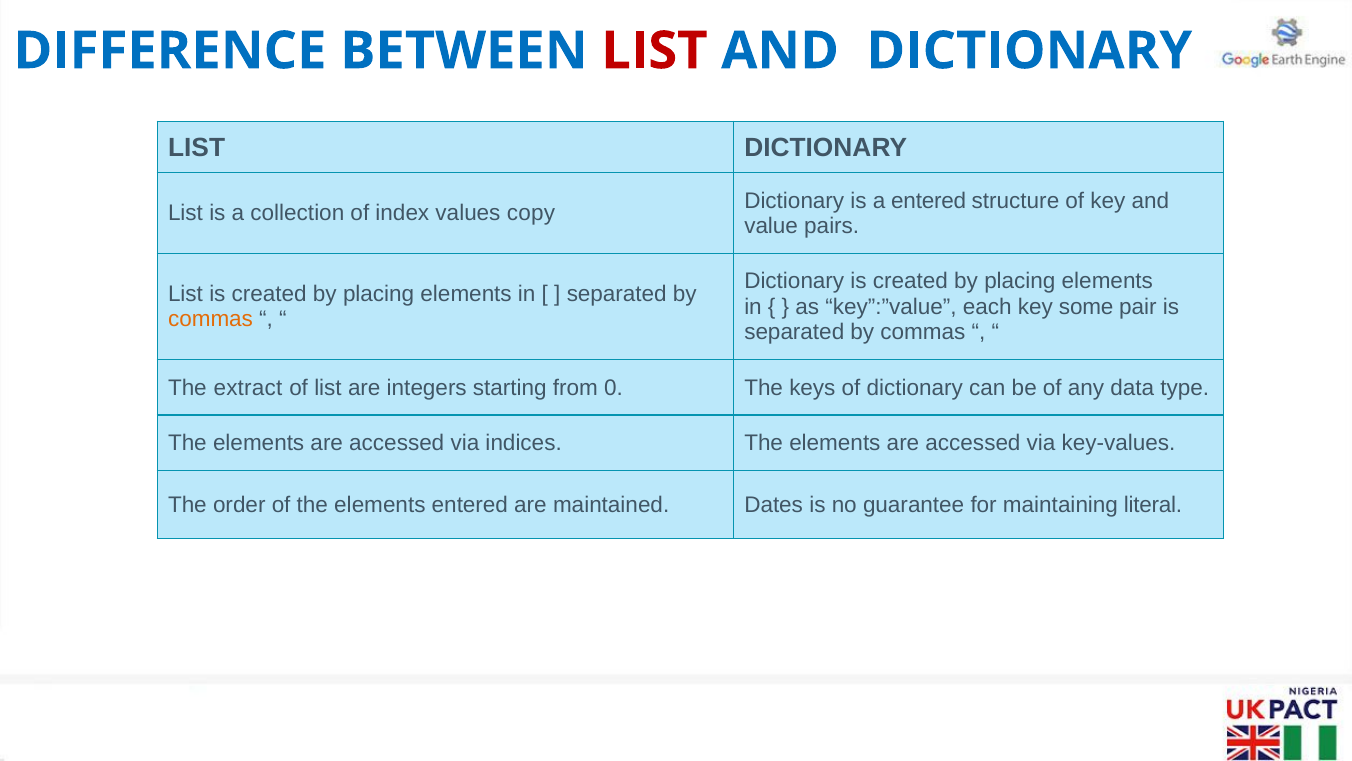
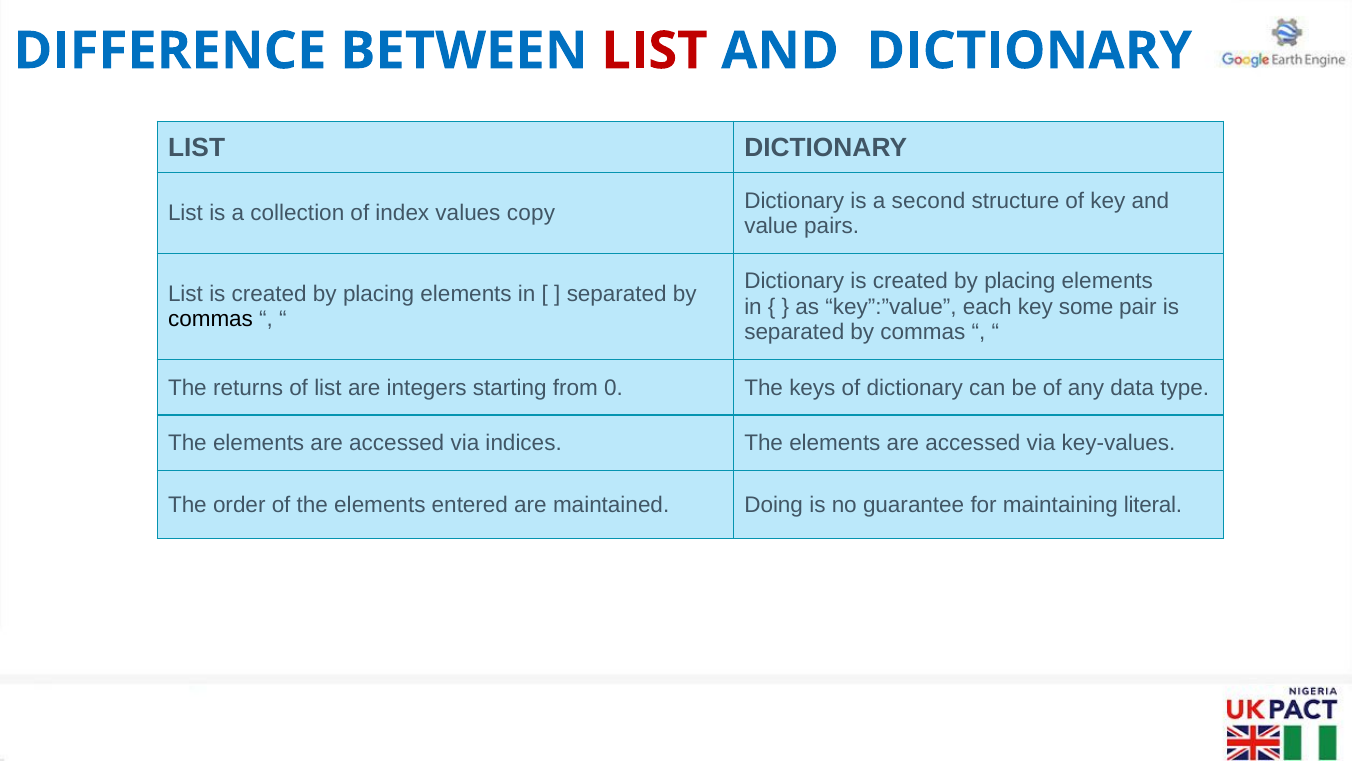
a entered: entered -> second (928, 201)
commas colour: orange -> black (211, 319)
extract: extract -> returns (248, 387)
Dates: Dates -> Doing (774, 505)
